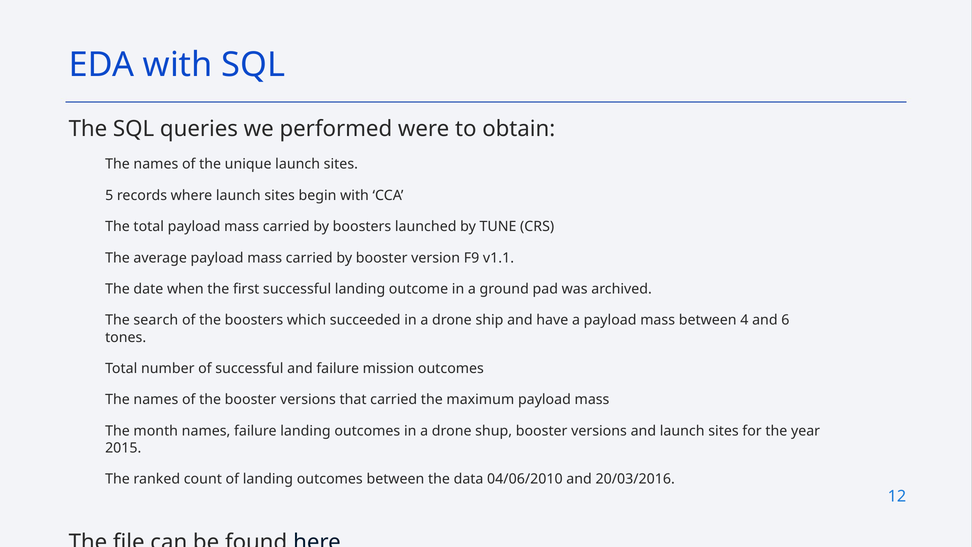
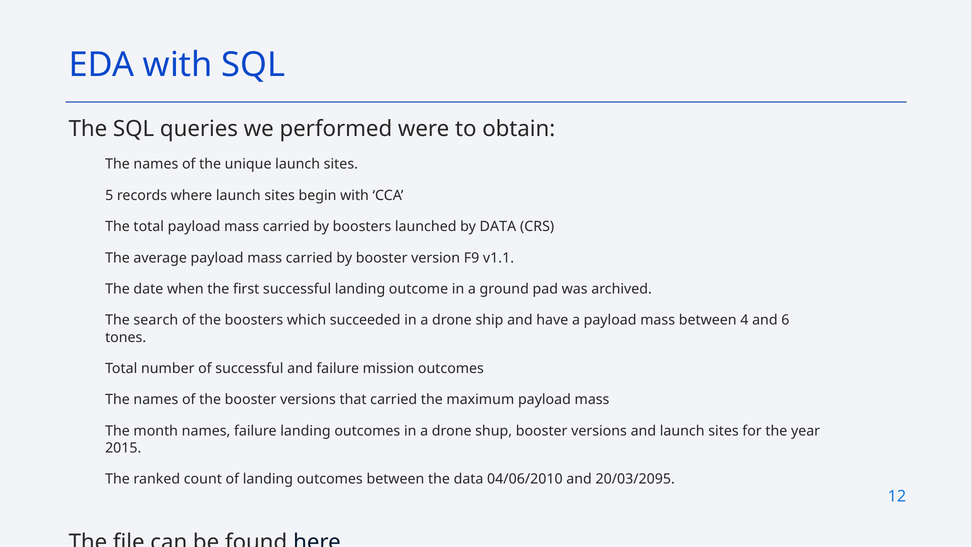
by TUNE: TUNE -> DATA (498, 227)
20/03/2016: 20/03/2016 -> 20/03/2095 (635, 479)
